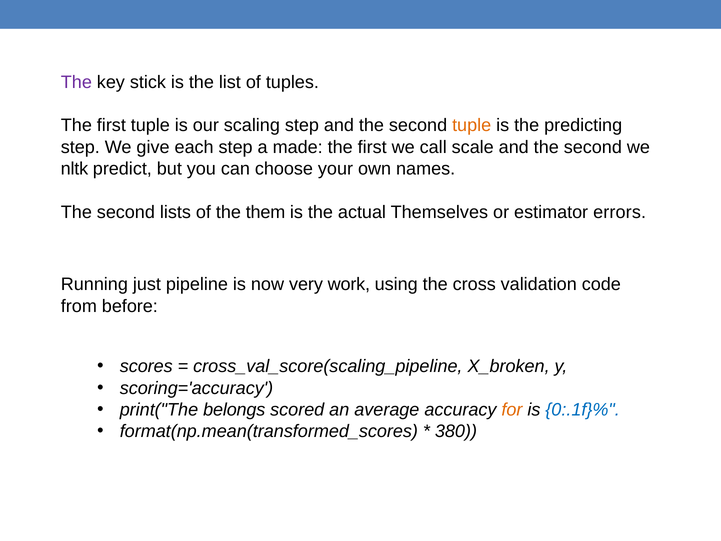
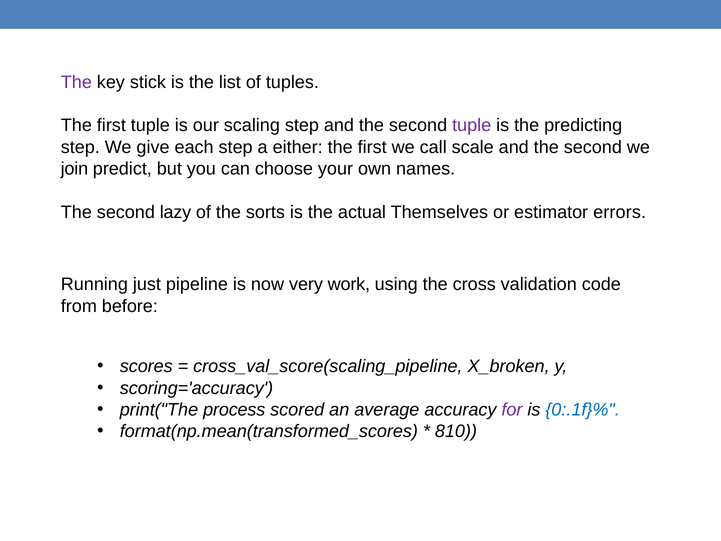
tuple colour: orange -> purple (472, 125)
made: made -> either (298, 147)
nltk: nltk -> join (74, 169)
lists: lists -> lazy (176, 212)
them: them -> sorts (265, 212)
belongs: belongs -> process (234, 410)
for colour: orange -> purple (512, 410)
380: 380 -> 810 (456, 431)
